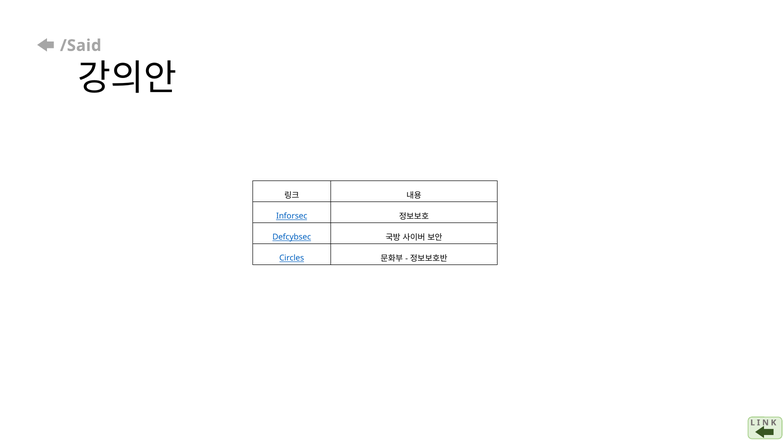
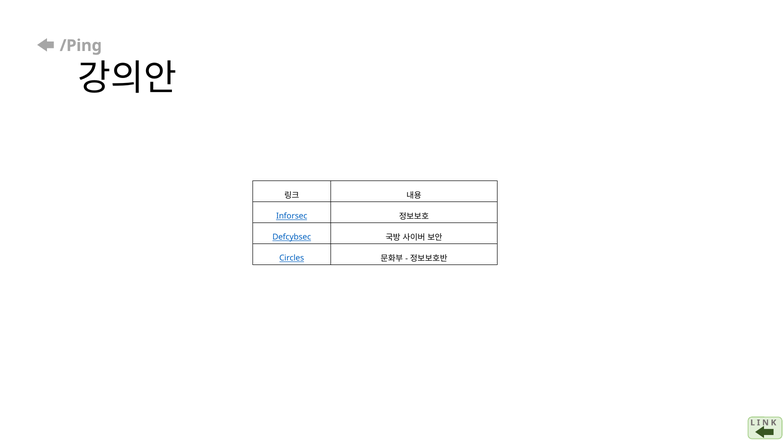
/Said: /Said -> /Ping (81, 46)
